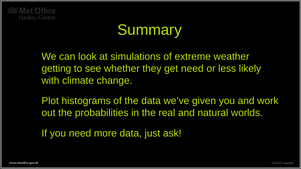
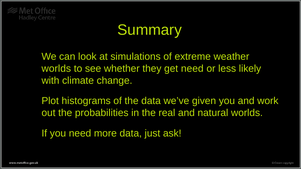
getting: getting -> worlds (56, 69)
